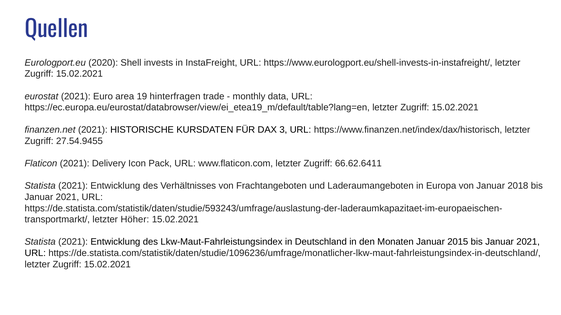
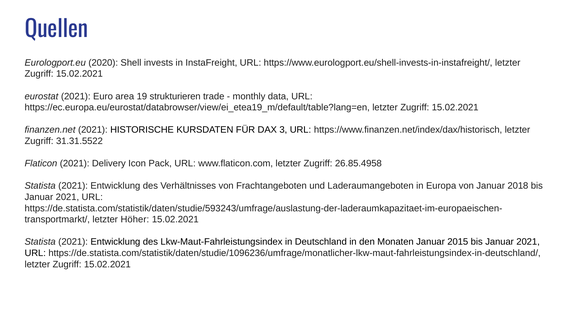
hinterfragen: hinterfragen -> strukturieren (175, 96)
27.54.9455: 27.54.9455 -> 31.31.5522 (79, 141)
66.62.6411: 66.62.6411 -> 26.85.4958 (358, 164)
